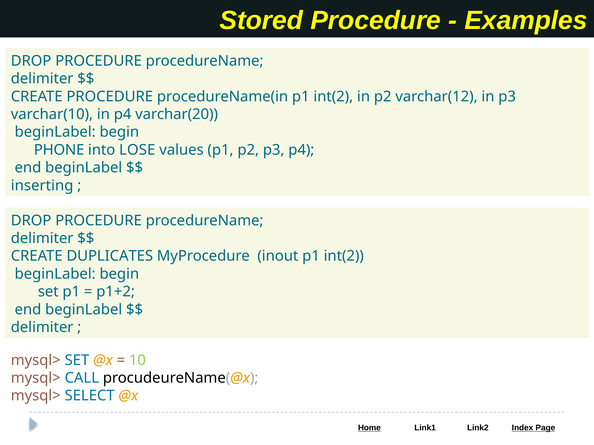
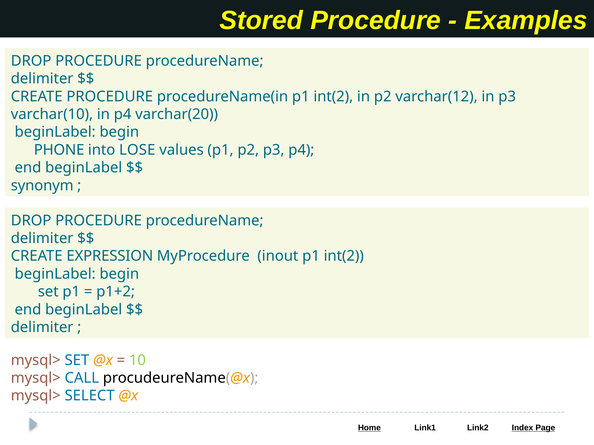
inserting: inserting -> synonym (42, 186)
DUPLICATES: DUPLICATES -> EXPRESSION (110, 256)
